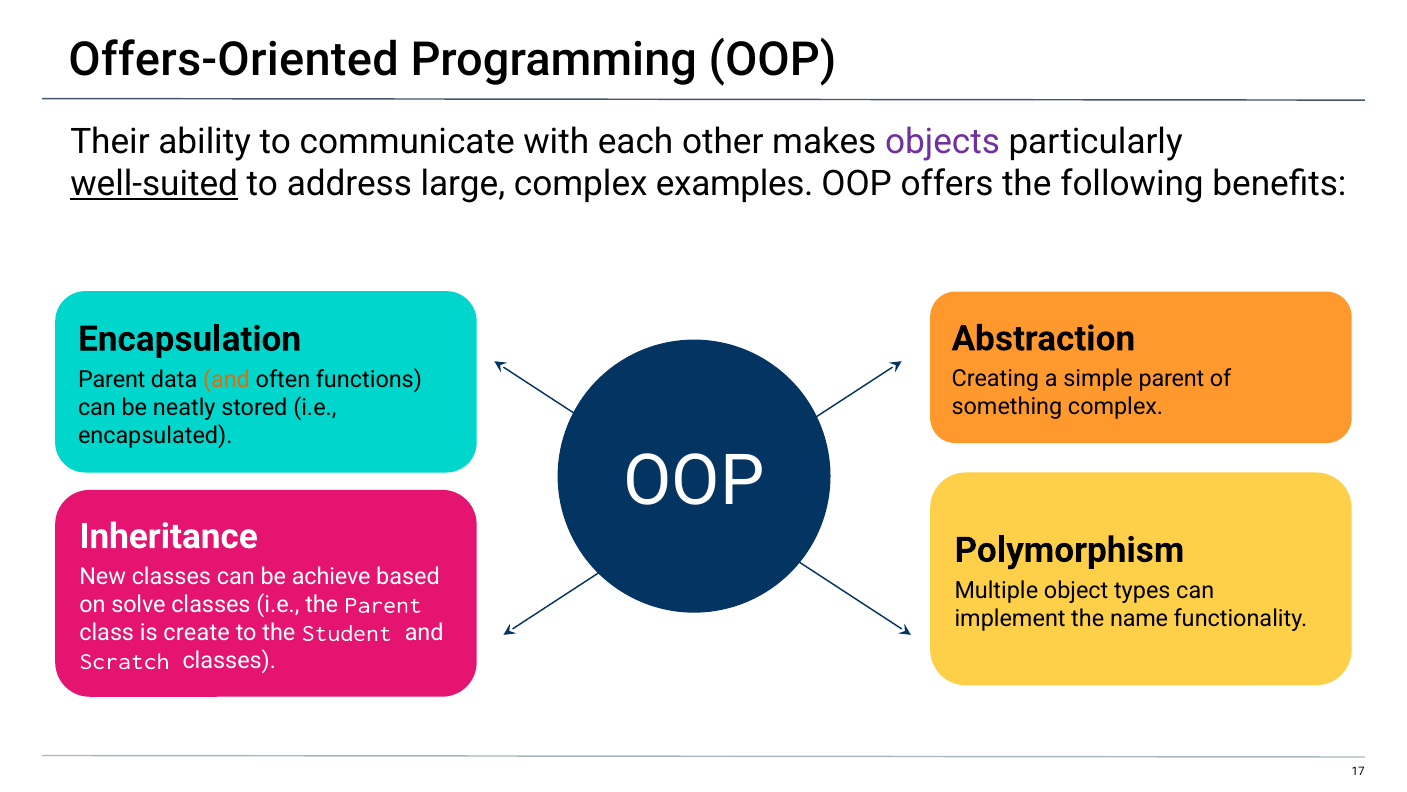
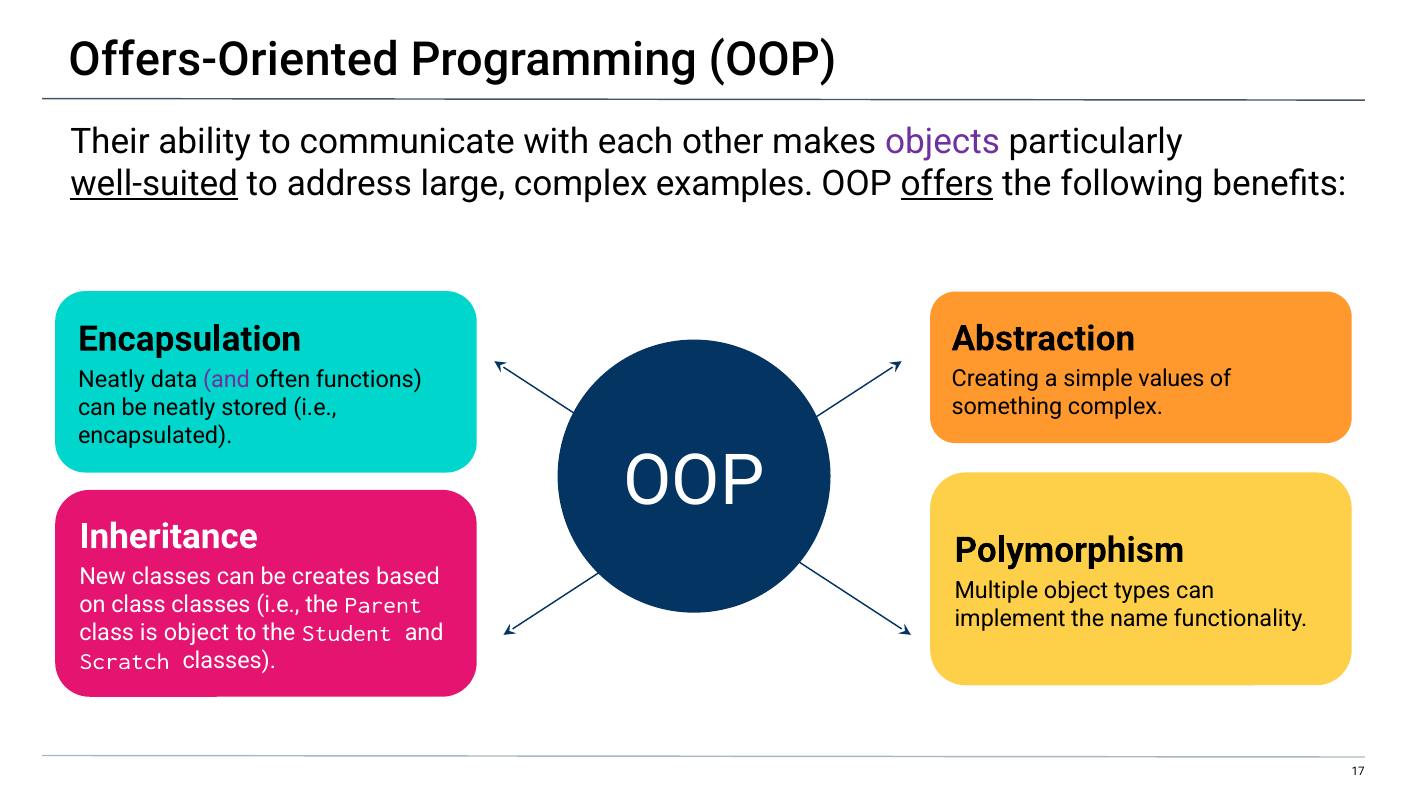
offers underline: none -> present (947, 184)
simple parent: parent -> values (1171, 379)
Parent: Parent -> Neatly (112, 379)
and colour: orange -> purple (226, 379)
achieve: achieve -> creates (331, 576)
on solve: solve -> class (138, 604)
is create: create -> object (197, 633)
